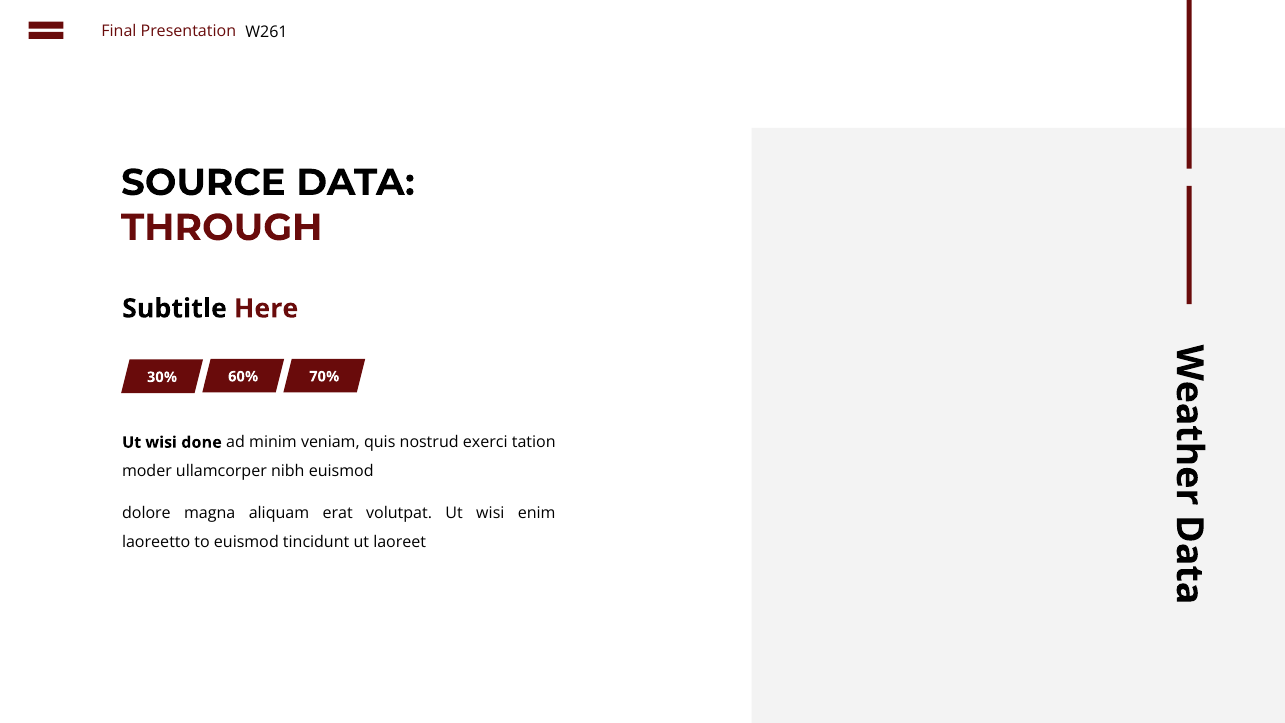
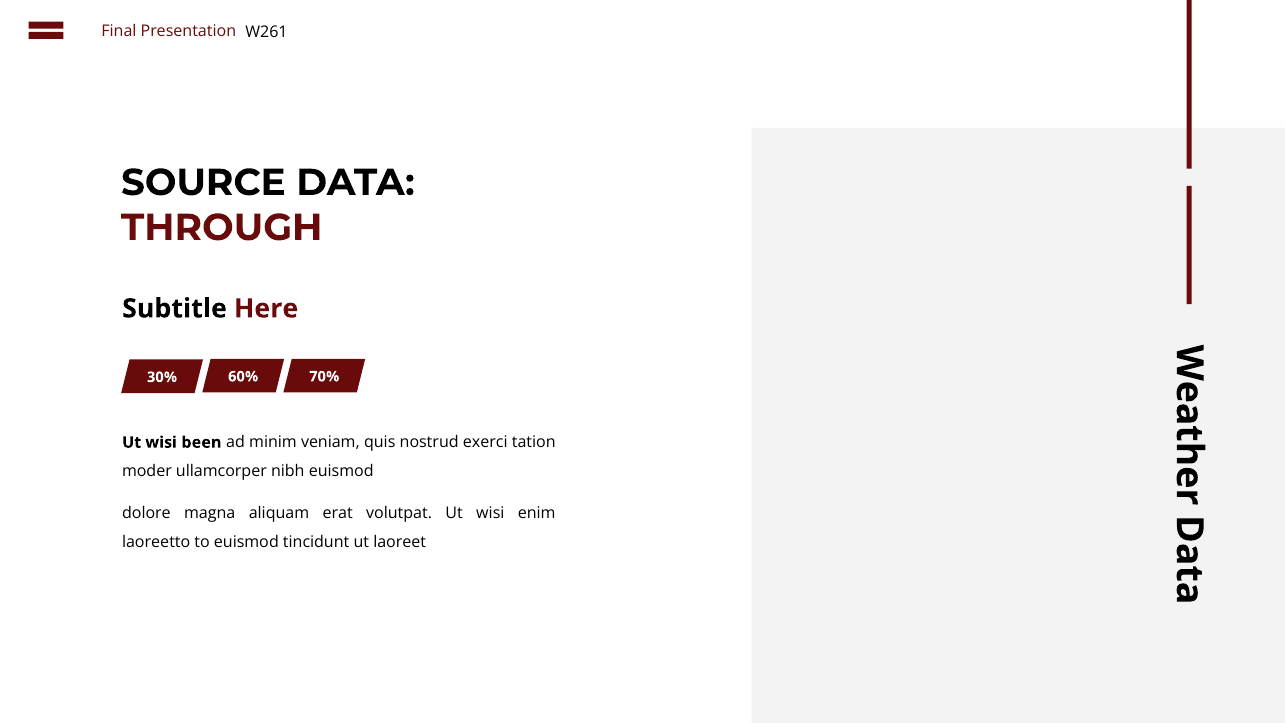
done: done -> been (201, 442)
